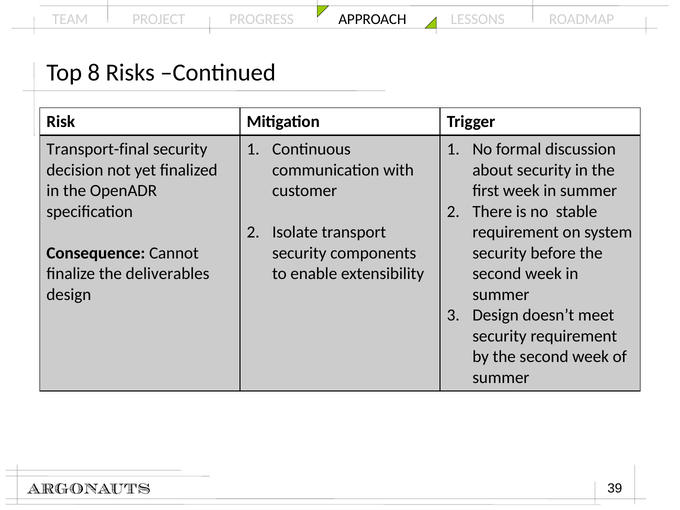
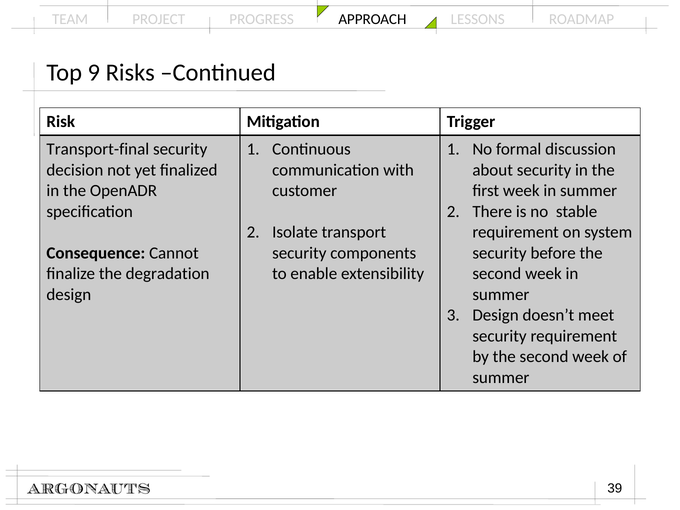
8: 8 -> 9 (94, 73)
deliverables: deliverables -> degradation (168, 274)
